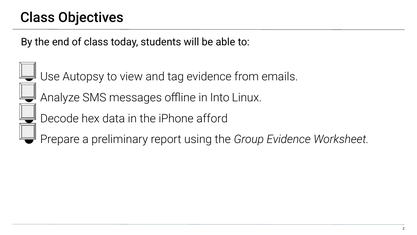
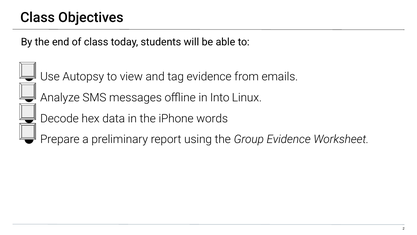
afford: afford -> words (212, 118)
